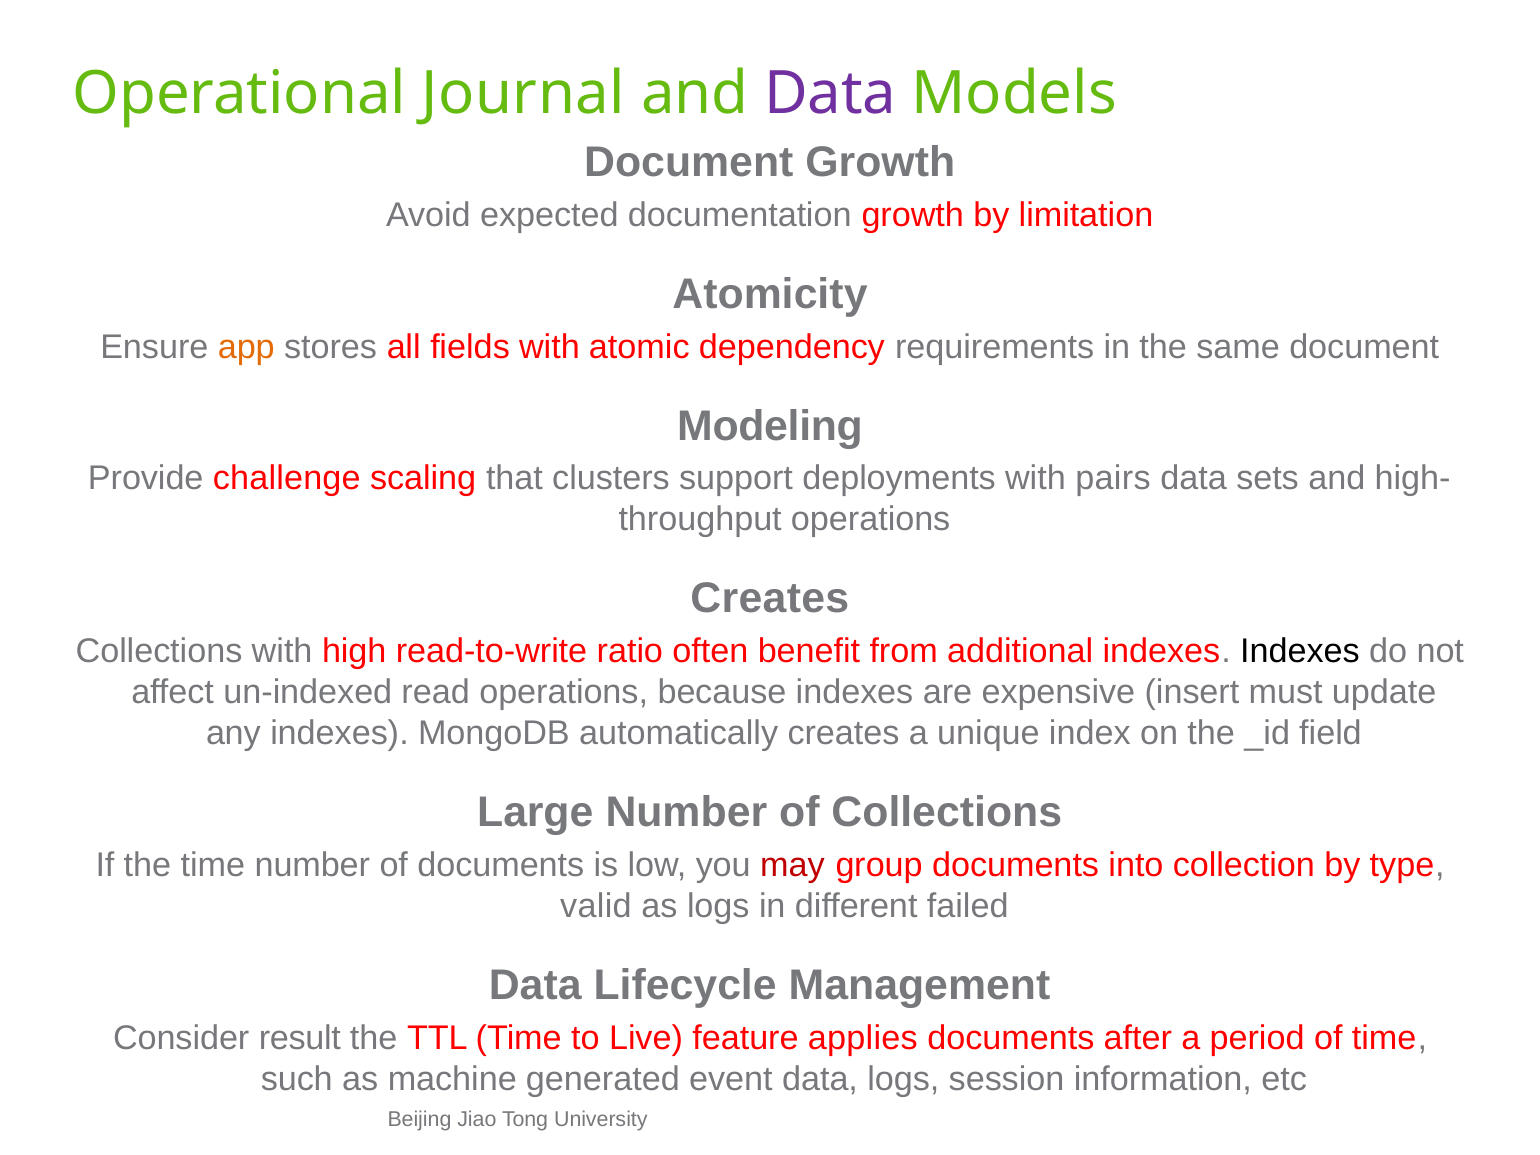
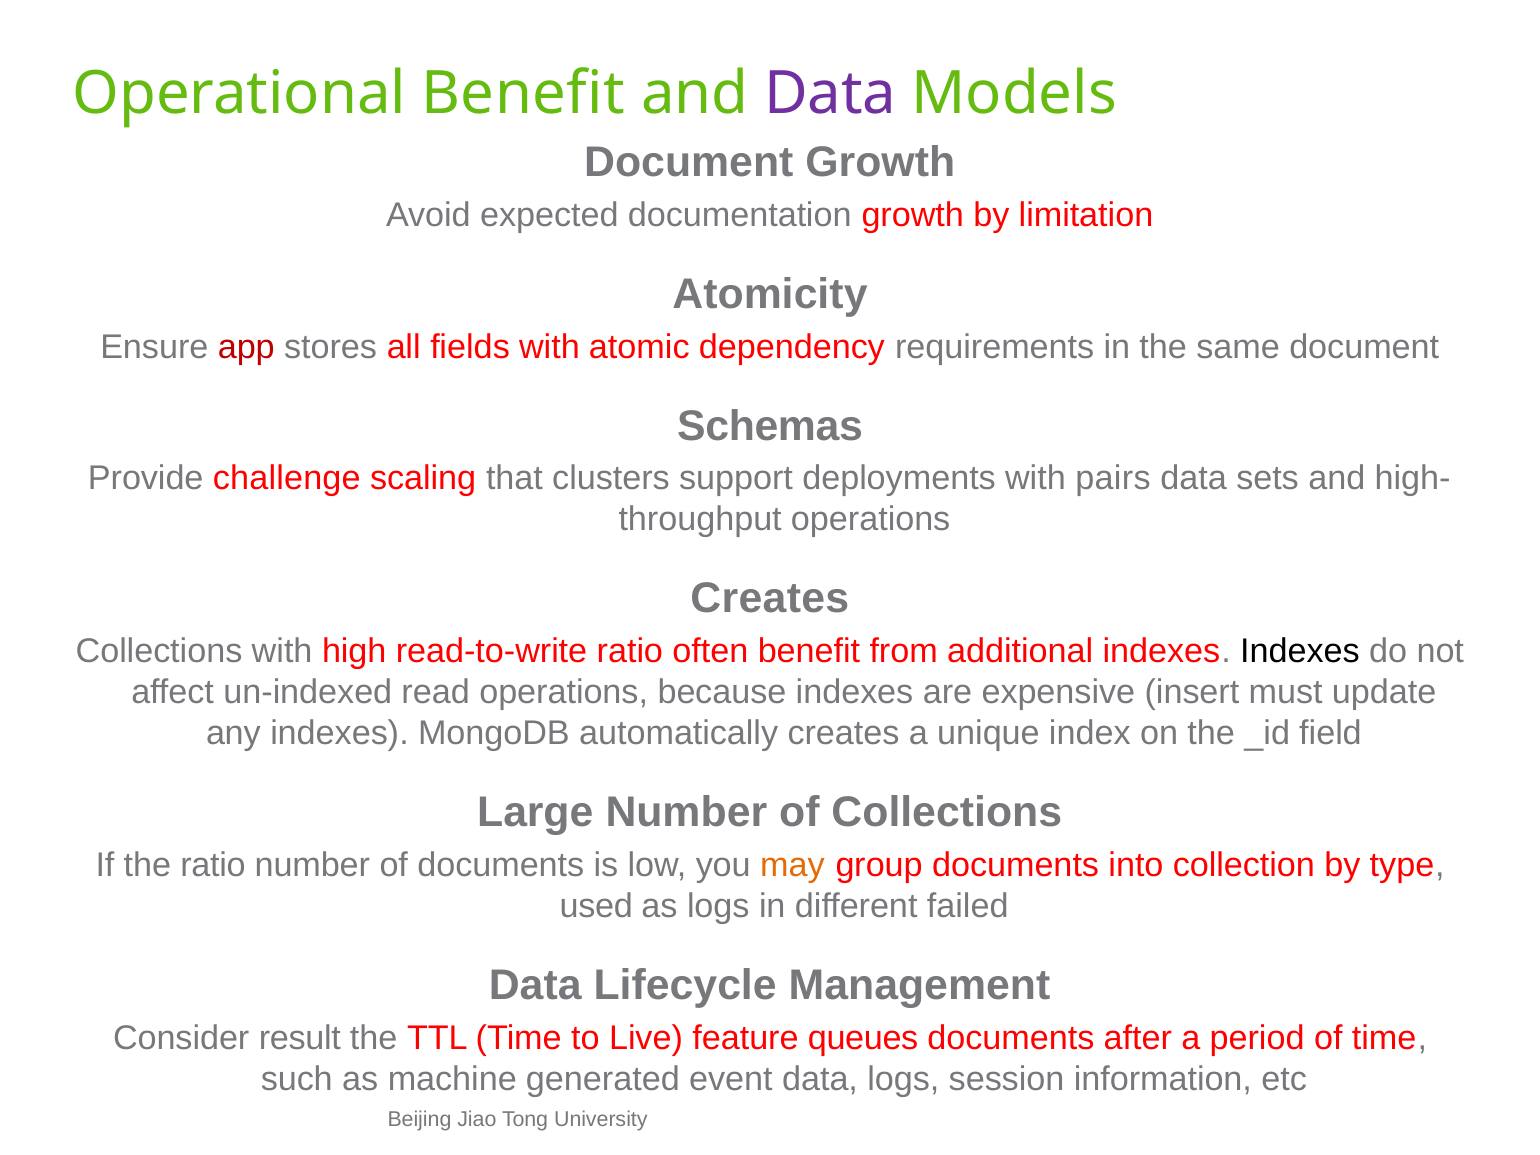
Operational Journal: Journal -> Benefit (523, 94)
app colour: orange -> red (246, 347)
Modeling: Modeling -> Schemas (770, 426)
the time: time -> ratio (213, 865)
may colour: red -> orange (792, 865)
valid: valid -> used (596, 906)
applies: applies -> queues (863, 1038)
